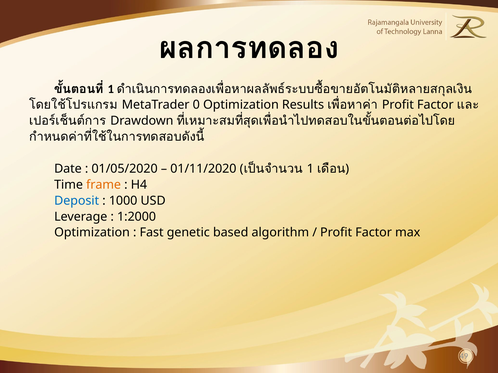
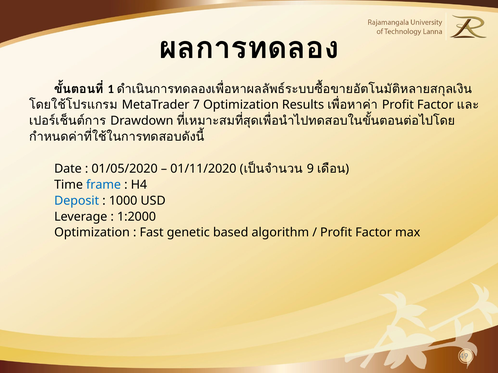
0: 0 -> 7 (196, 105)
1: 1 -> 9 (310, 169)
frame colour: orange -> blue (104, 185)
